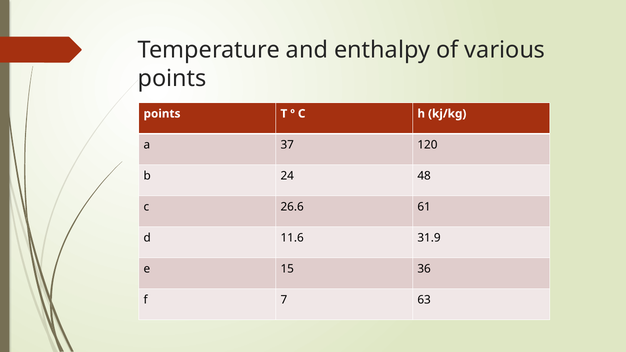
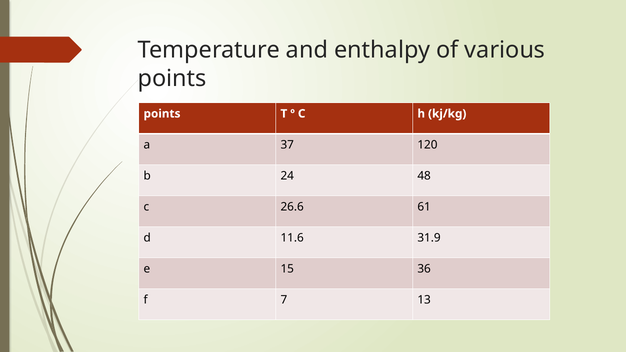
63: 63 -> 13 (424, 300)
